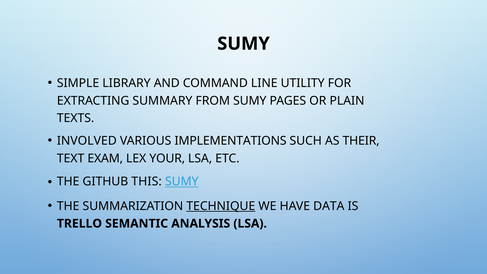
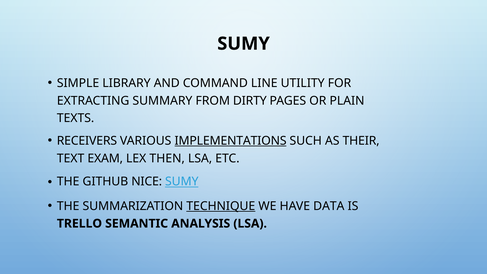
FROM SUMY: SUMY -> DIRTY (250, 101)
INVOLVED: INVOLVED -> RECEIVERS (87, 141)
IMPLEMENTATIONS underline: none -> present (231, 141)
YOUR: YOUR -> THEN (167, 158)
THIS: THIS -> NICE (147, 181)
